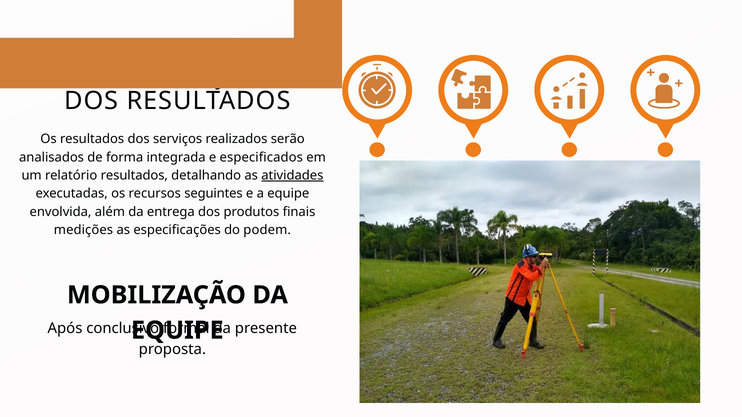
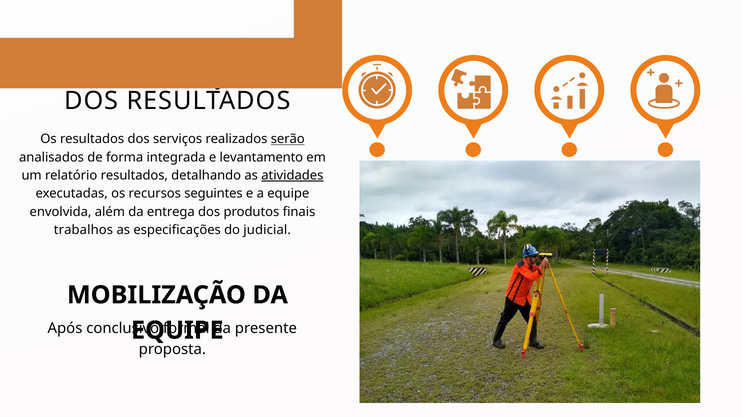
serão underline: none -> present (288, 139)
especificados: especificados -> levantamento (261, 157)
medições: medições -> trabalhos (83, 230)
podem: podem -> judicial (267, 230)
